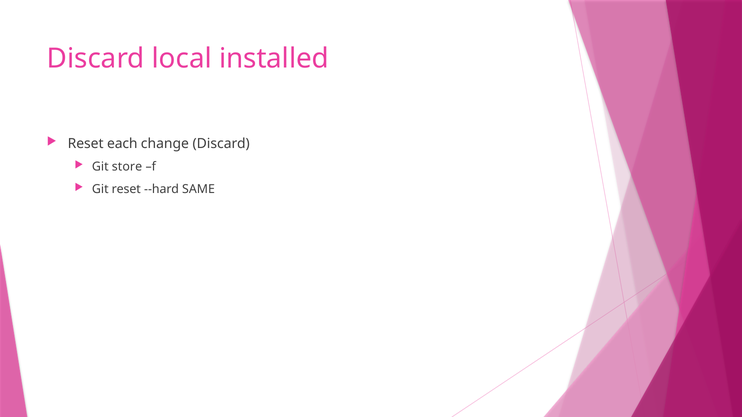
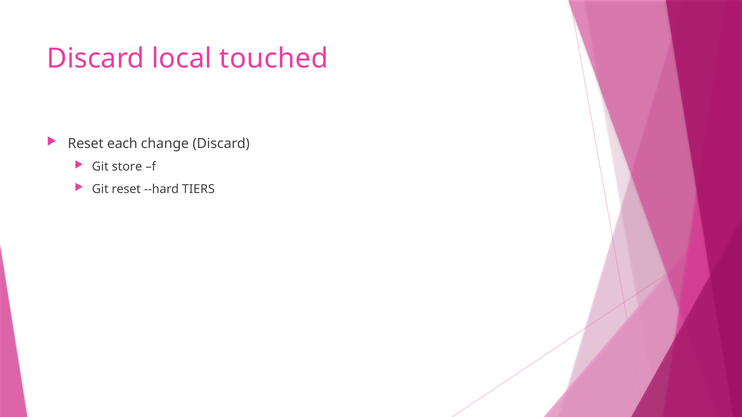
installed: installed -> touched (274, 59)
SAME: SAME -> TIERS (198, 190)
